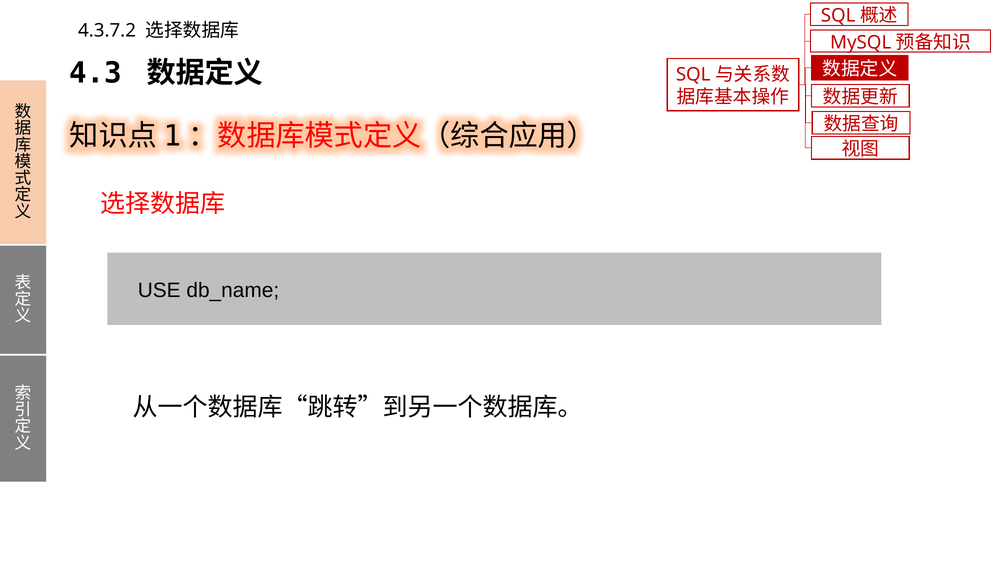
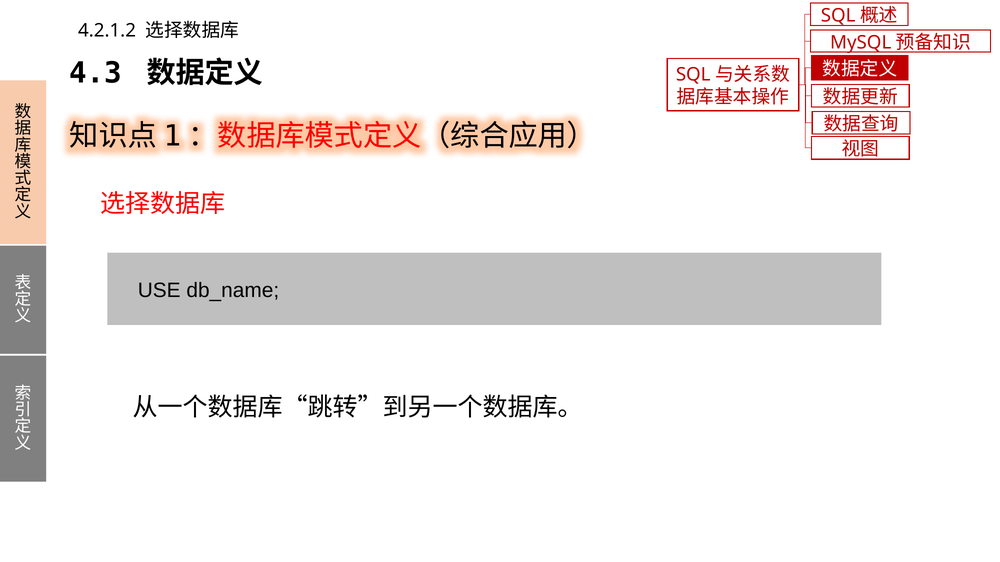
4.3.7.2: 4.3.7.2 -> 4.2.1.2 (107, 31)
